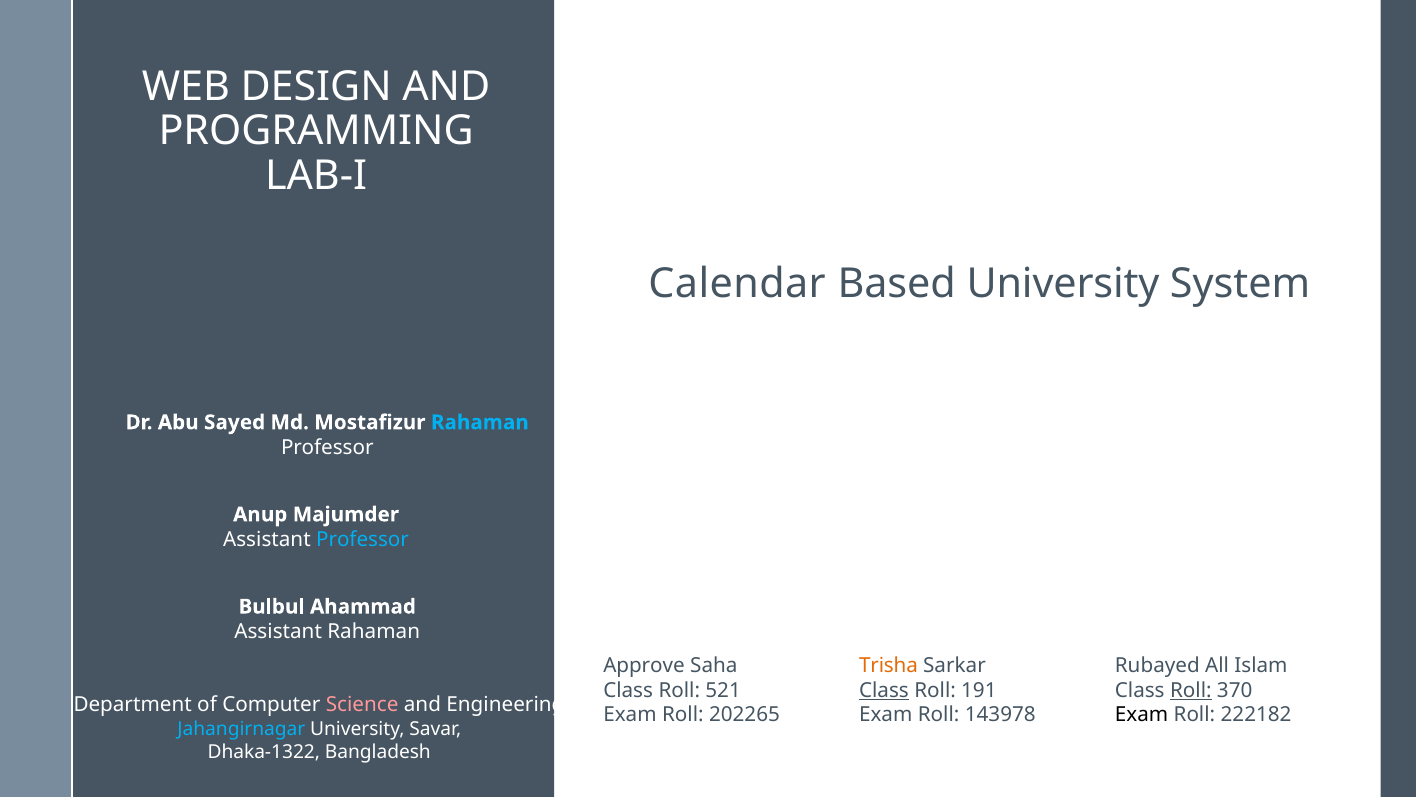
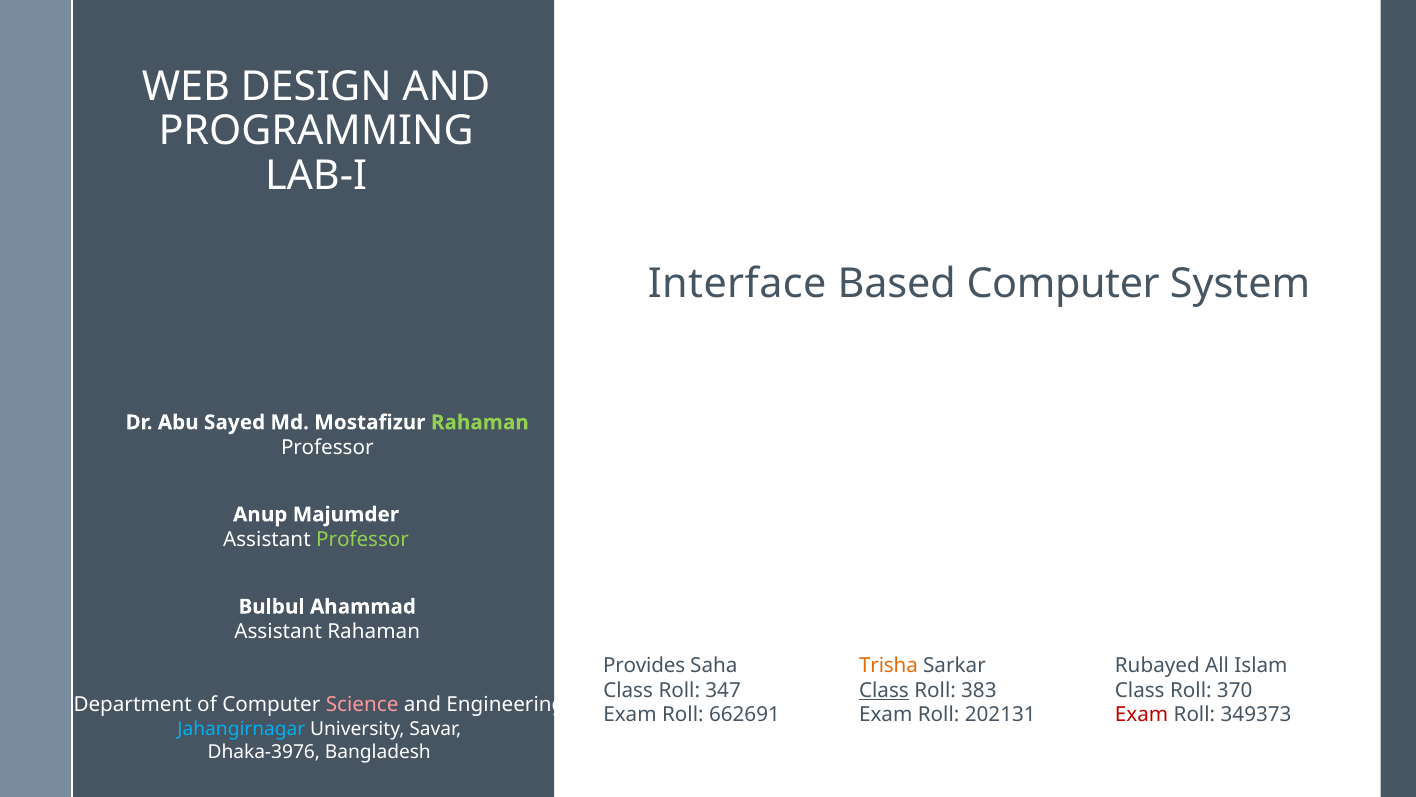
Calendar: Calendar -> Interface (737, 284)
Based University: University -> Computer (1063, 284)
Rahaman colour: light blue -> light green (480, 422)
Professor colour: light blue -> light green (362, 539)
Approve: Approve -> Provides (644, 665)
521: 521 -> 347 (723, 690)
191: 191 -> 383 (979, 690)
Roll underline: present -> none (1191, 690)
202265: 202265 -> 662691 (745, 715)
143978: 143978 -> 202131 (1000, 715)
Exam colour: black -> red (1142, 715)
222182: 222182 -> 349373 (1256, 715)
Dhaka-1322: Dhaka-1322 -> Dhaka-3976 (264, 752)
